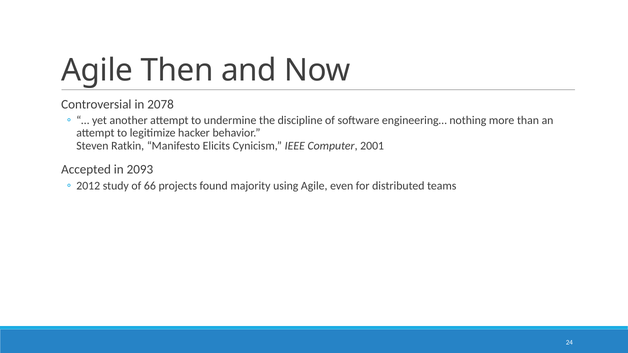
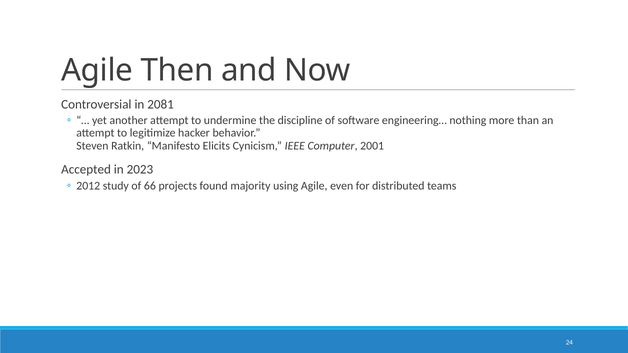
2078: 2078 -> 2081 (161, 104)
2093: 2093 -> 2023 (140, 170)
